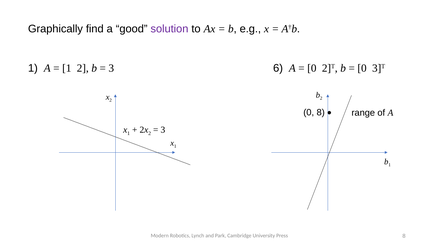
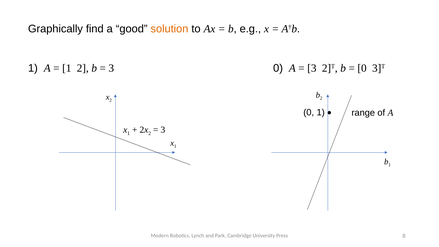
solution colour: purple -> orange (169, 29)
3 6: 6 -> 0 (278, 68)
0: 0 -> 3 (312, 68)
0 8: 8 -> 1 (321, 113)
